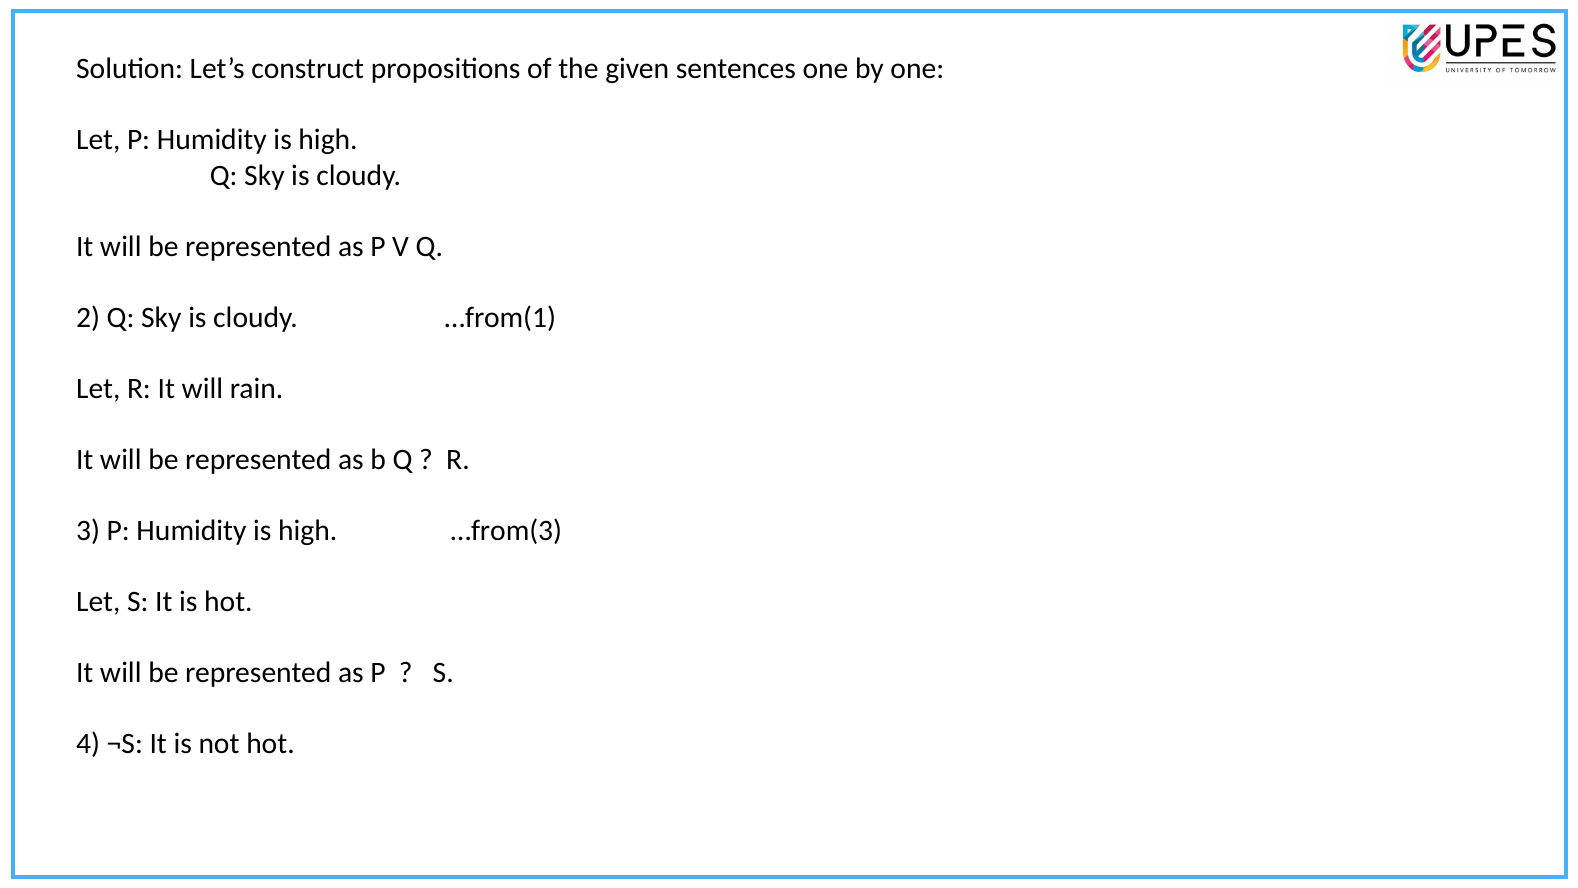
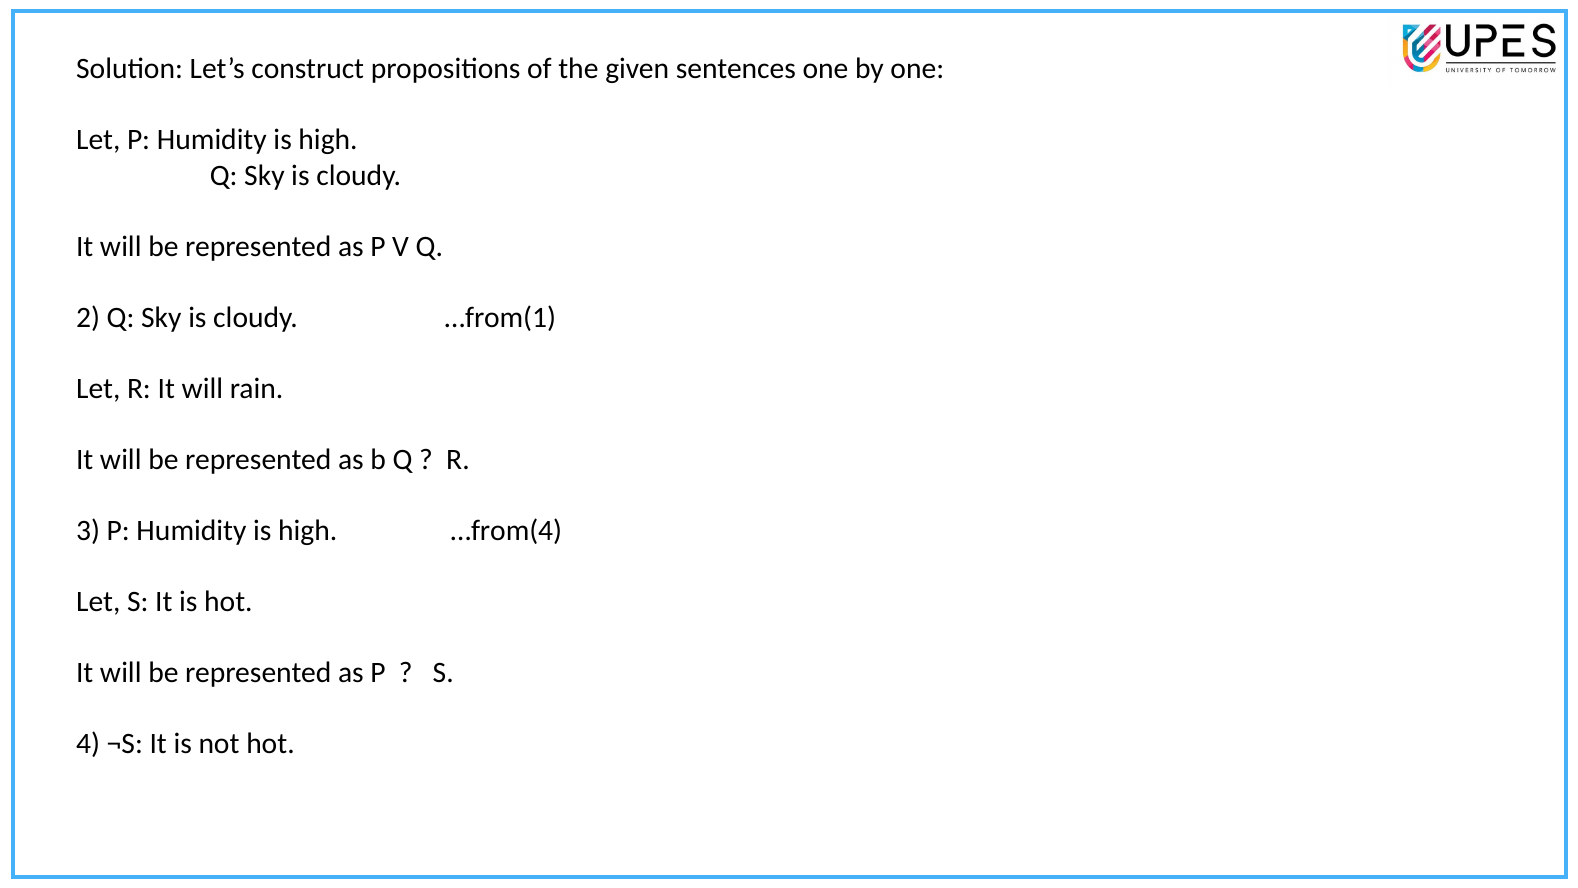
…from(3: …from(3 -> …from(4 (506, 531)
